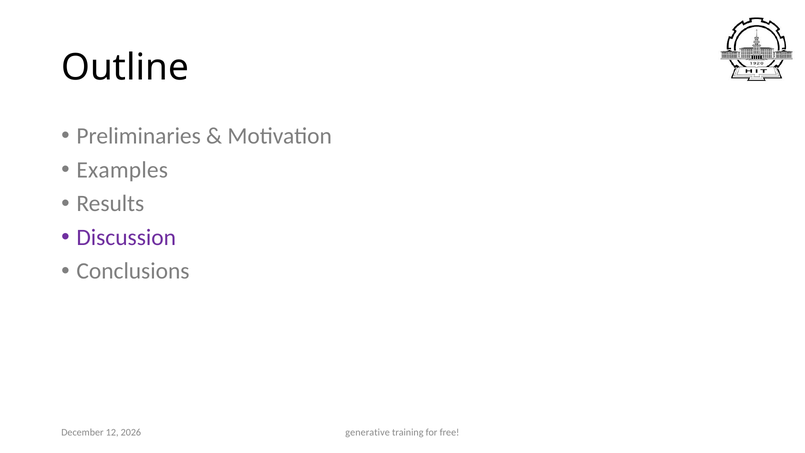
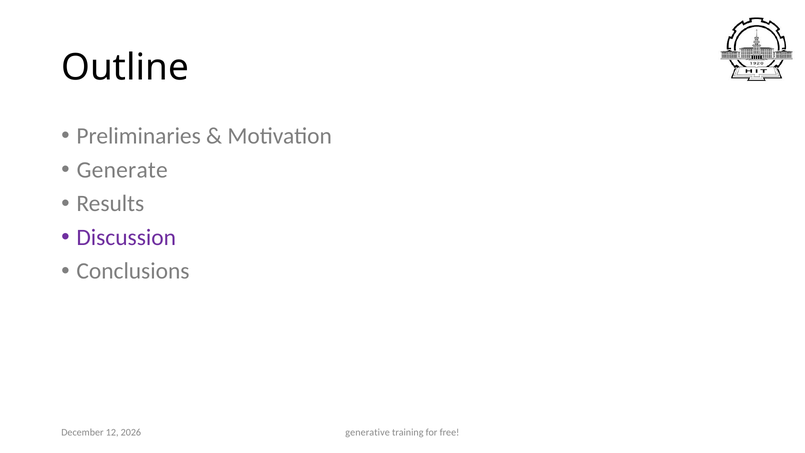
Examples: Examples -> Generate (122, 170)
